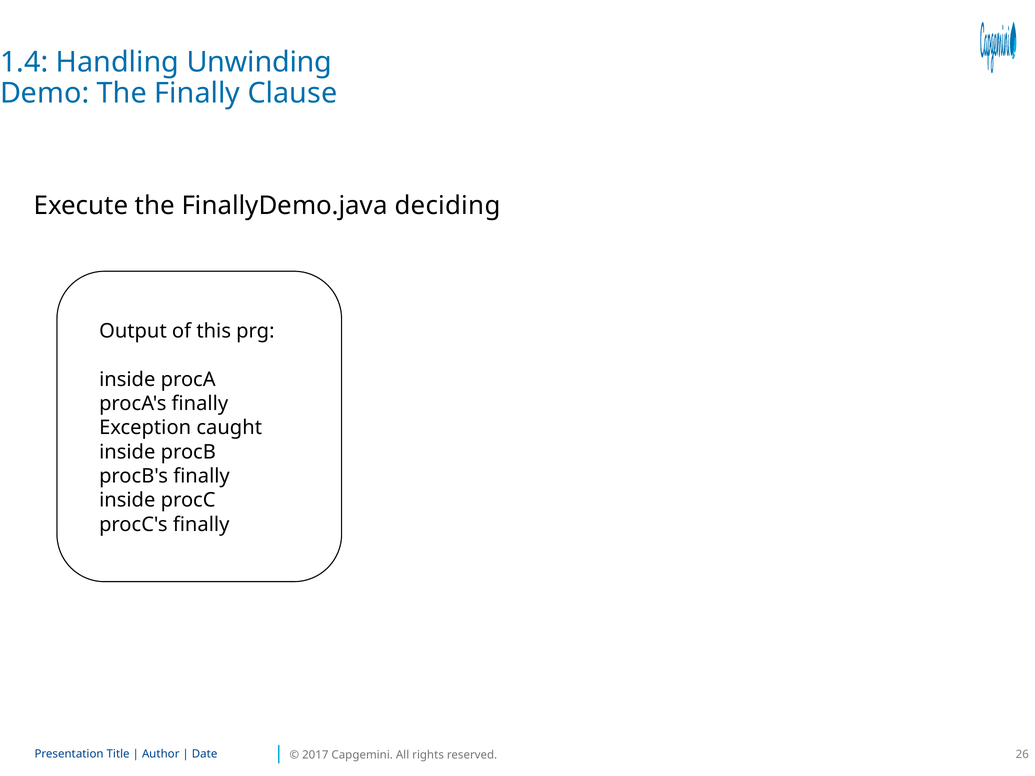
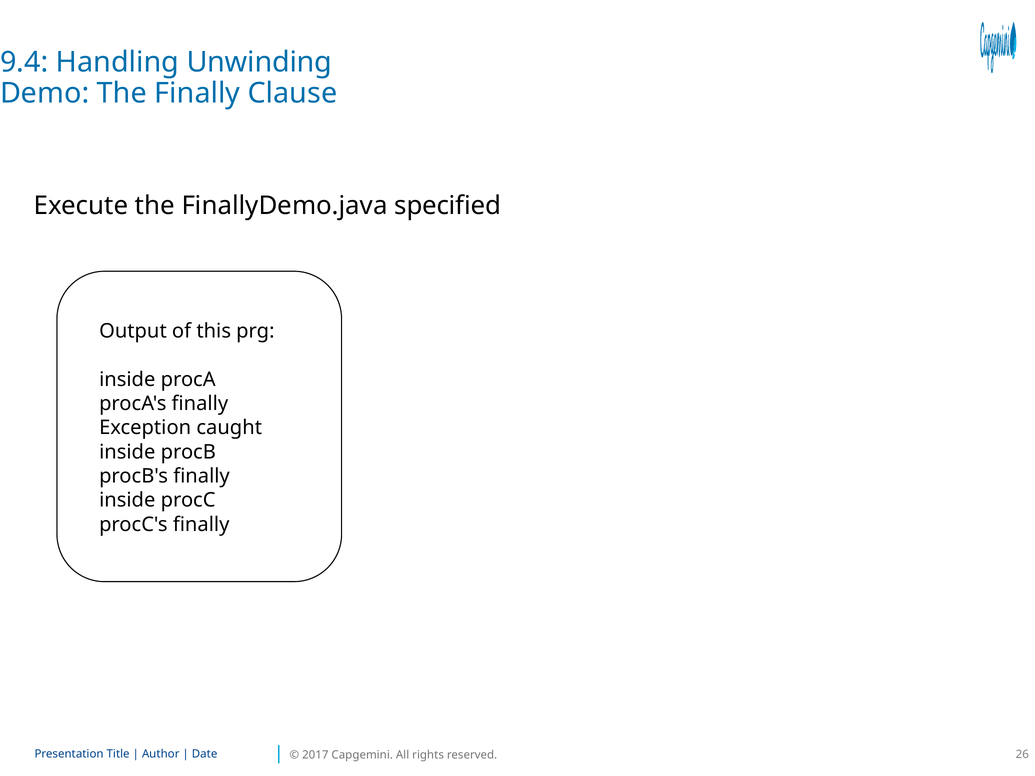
1.4: 1.4 -> 9.4 (24, 62)
deciding: deciding -> specified (448, 206)
